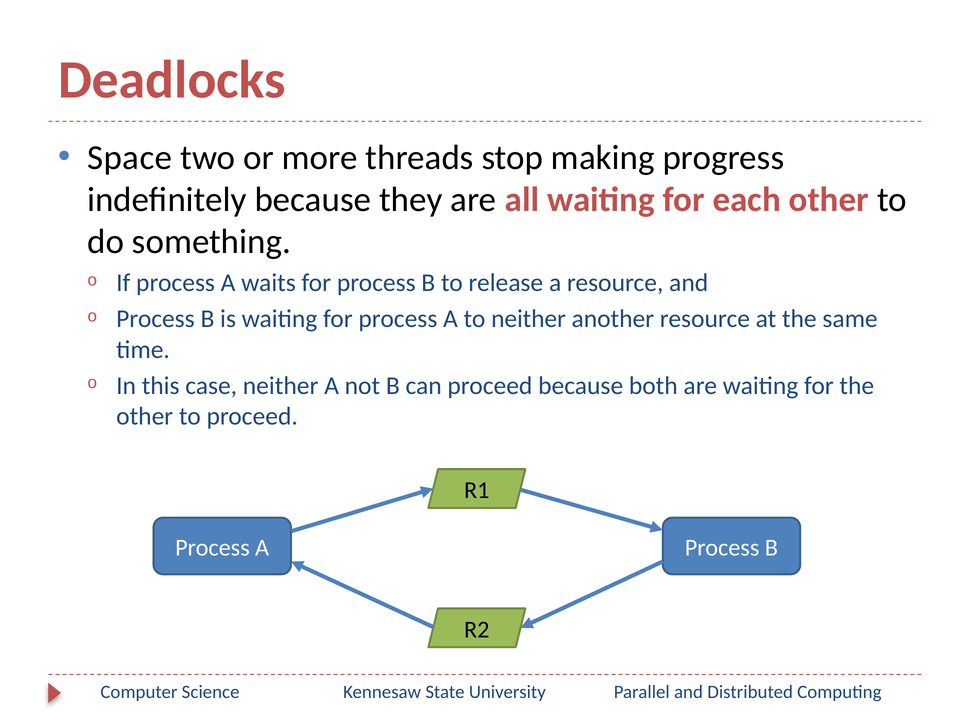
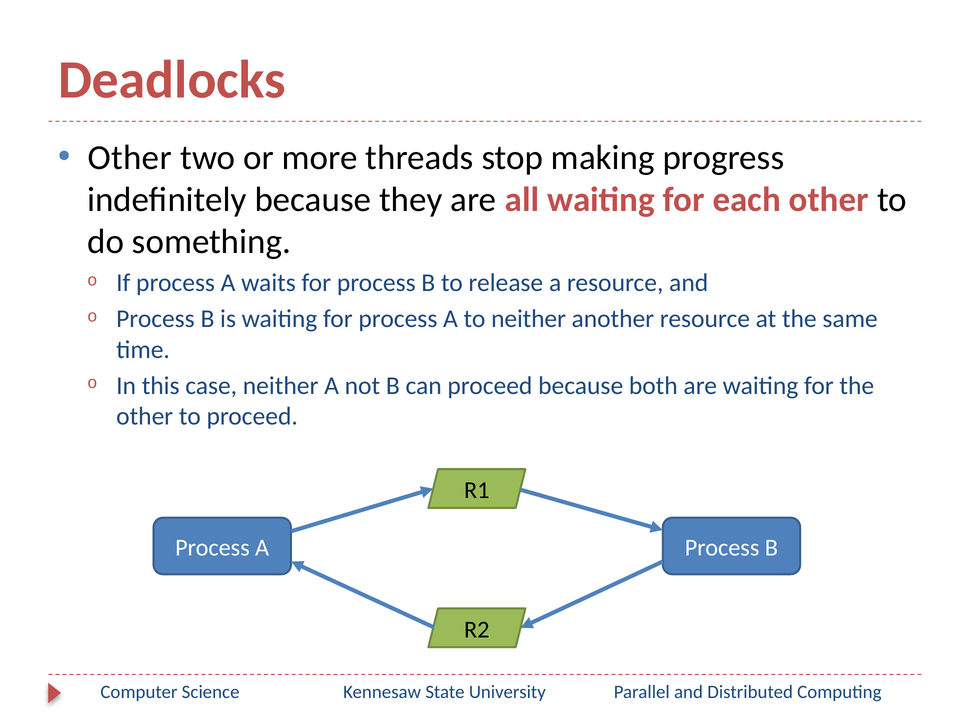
Space: Space -> Other (130, 158)
